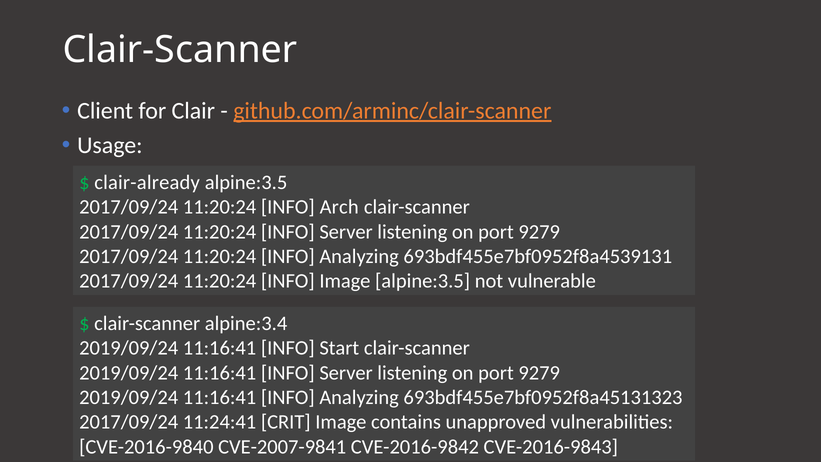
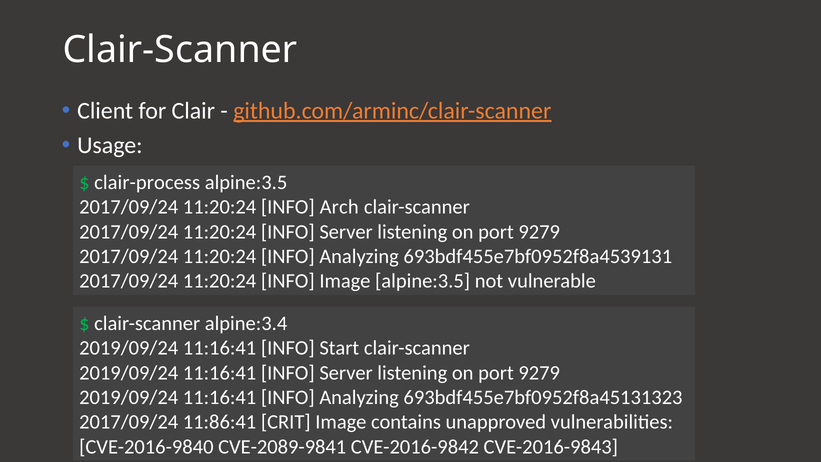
clair-already: clair-already -> clair-process (147, 182)
11:24:41: 11:24:41 -> 11:86:41 (220, 422)
CVE-2007-9841: CVE-2007-9841 -> CVE-2089-9841 (282, 447)
